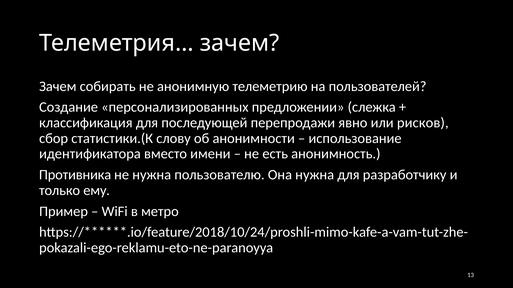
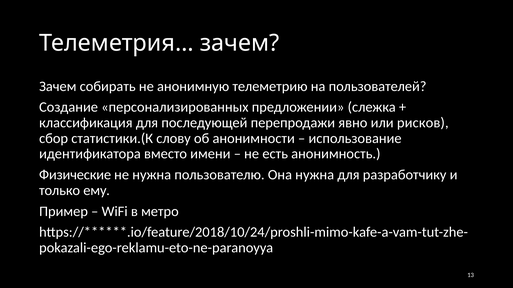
Противника: Противника -> Физические (75, 175)
